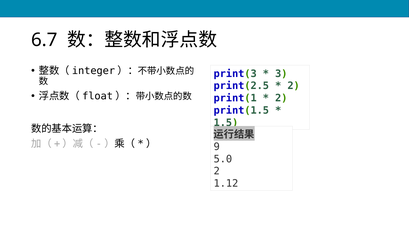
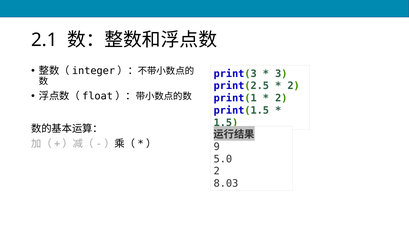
6.7: 6.7 -> 2.1 (44, 40)
1.12: 1.12 -> 8.03 (226, 184)
